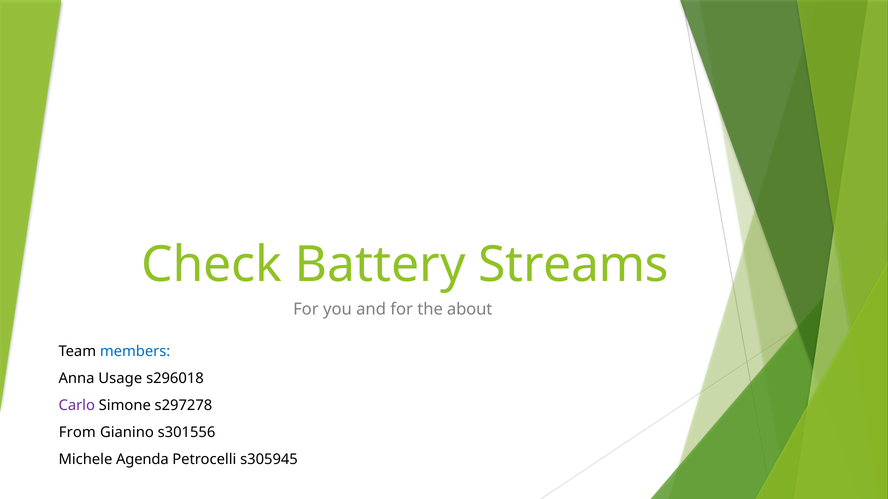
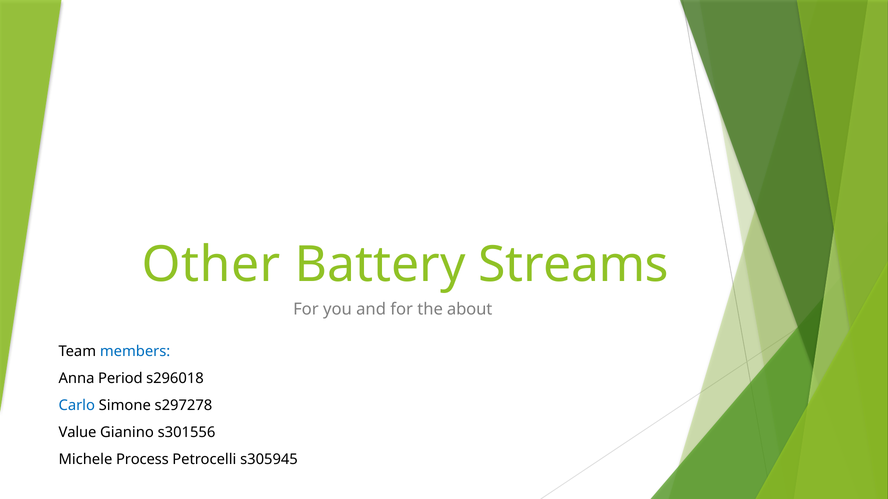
Check: Check -> Other (211, 265)
Usage: Usage -> Period (120, 379)
Carlo colour: purple -> blue (77, 406)
From: From -> Value (77, 433)
Agenda: Agenda -> Process (142, 460)
